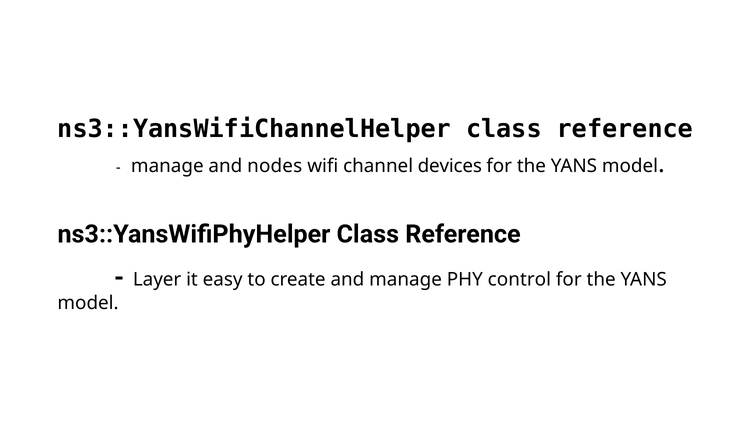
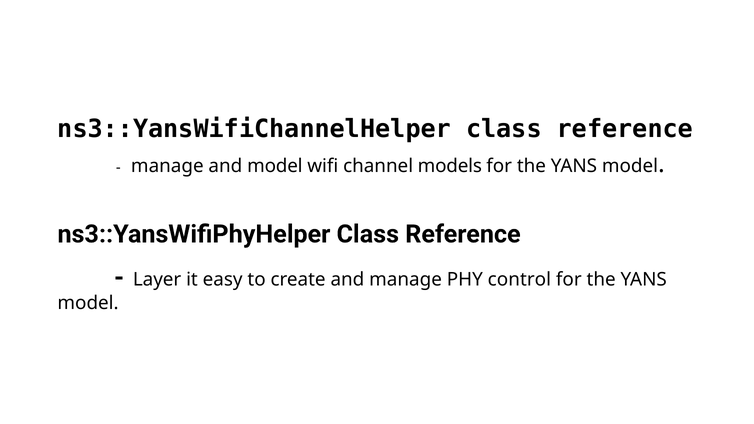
and nodes: nodes -> model (275, 166)
devices: devices -> models (450, 166)
